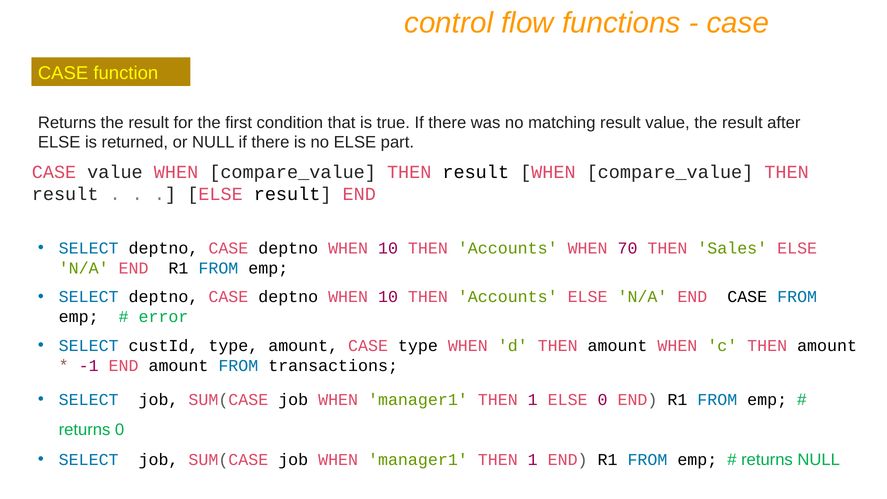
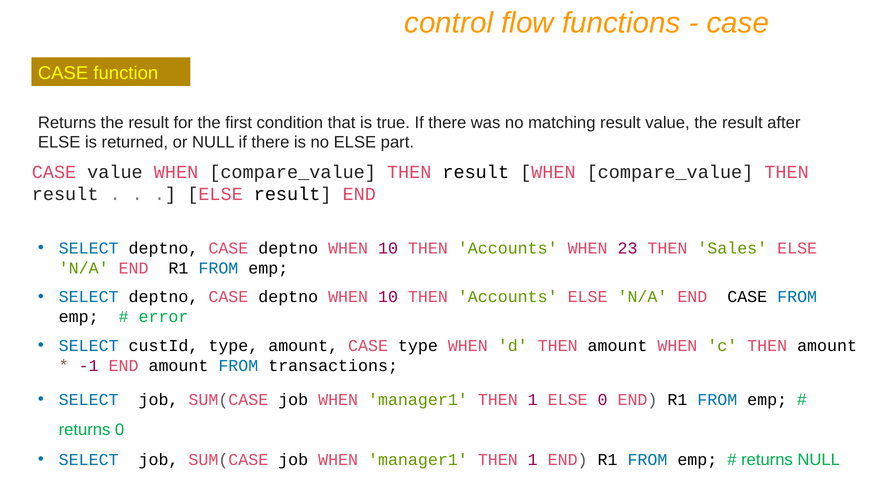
70: 70 -> 23 (628, 248)
